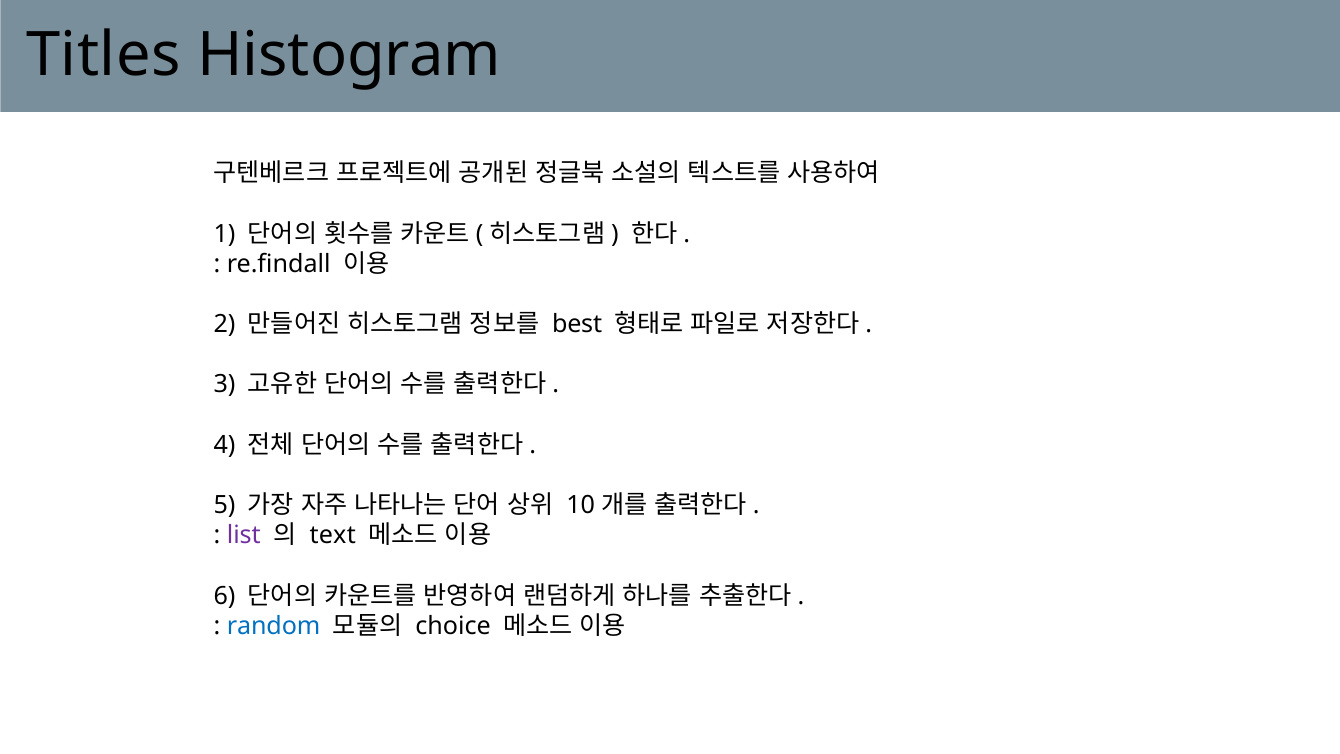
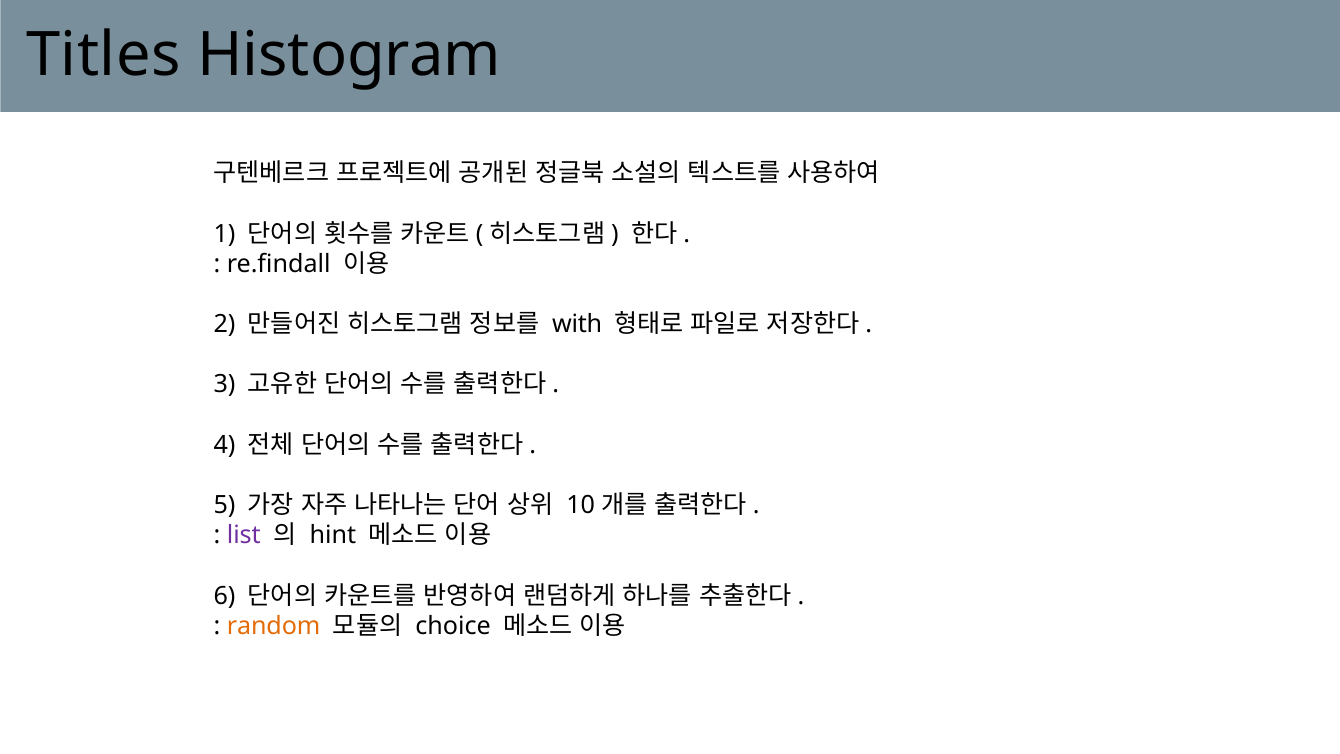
best: best -> with (577, 324)
text: text -> hint (333, 535)
random colour: blue -> orange (274, 626)
